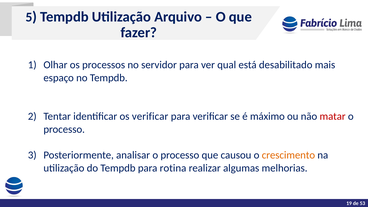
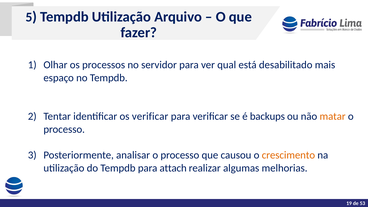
máximo: máximo -> backups (267, 116)
matar colour: red -> orange (333, 116)
rotina: rotina -> attach (173, 168)
